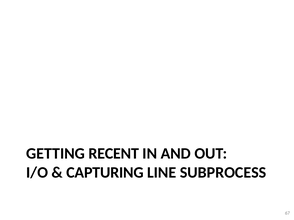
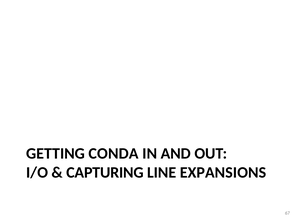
RECENT: RECENT -> CONDA (114, 154)
SUBPROCESS: SUBPROCESS -> EXPANSIONS (223, 173)
